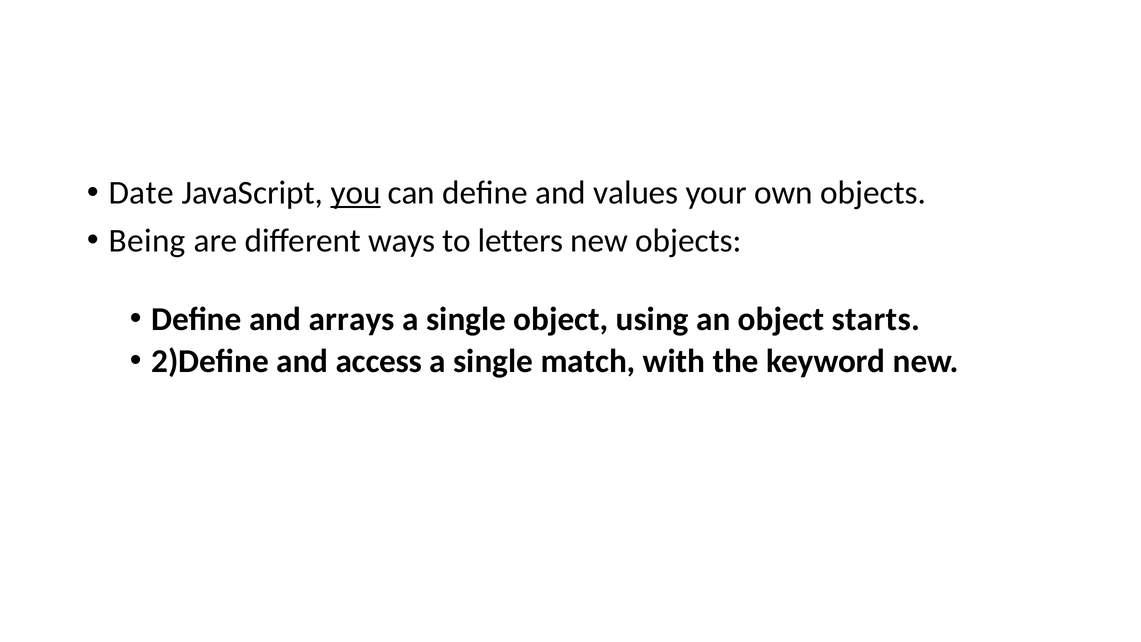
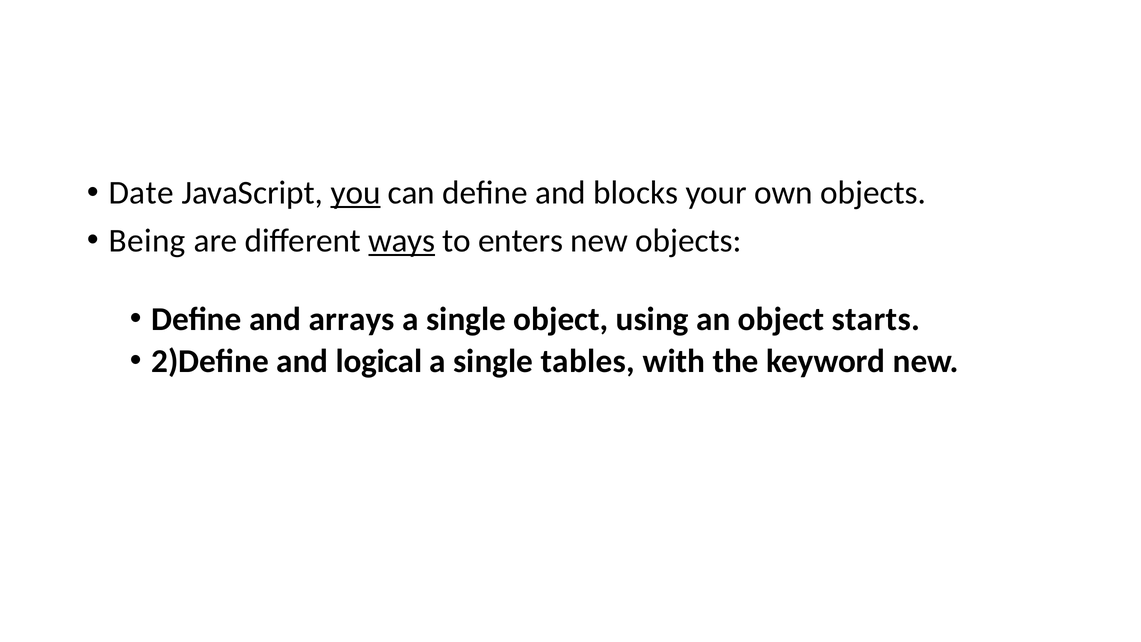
values: values -> blocks (636, 193)
ways underline: none -> present (402, 241)
letters: letters -> enters (521, 241)
access: access -> logical (379, 361)
match: match -> tables (588, 361)
